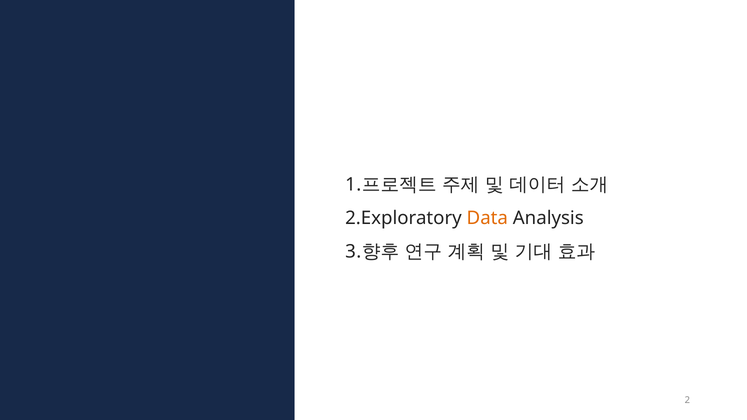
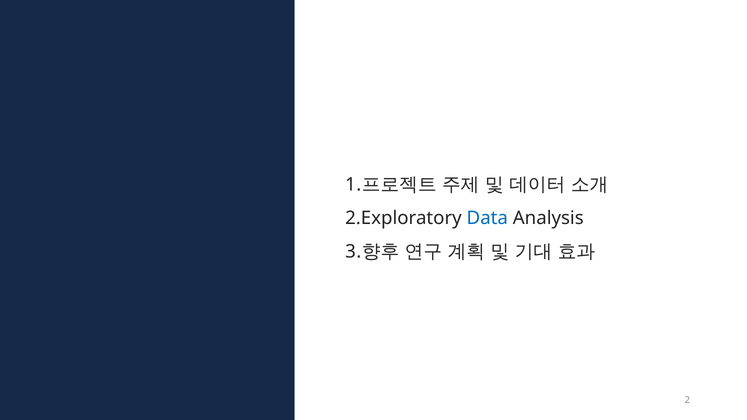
Data colour: orange -> blue (487, 218)
